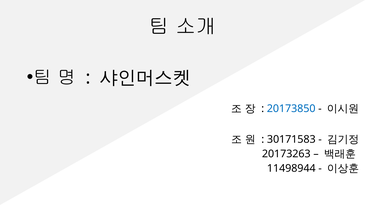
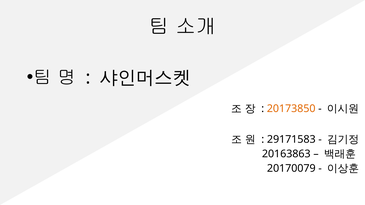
20173850 colour: blue -> orange (291, 109)
30171583: 30171583 -> 29171583 (291, 140)
20173263: 20173263 -> 20163863 (286, 154)
11498944: 11498944 -> 20170079 (291, 169)
